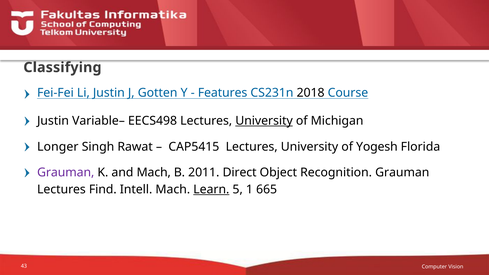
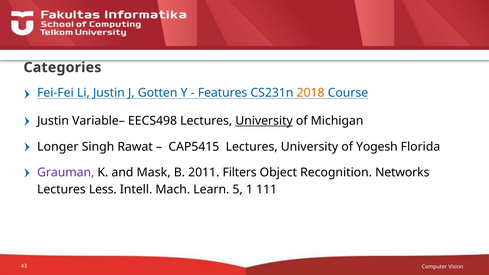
Classifying: Classifying -> Categories (62, 67)
2018 colour: black -> orange (311, 93)
and Mach: Mach -> Mask (154, 173)
Direct: Direct -> Filters (240, 173)
Recognition Grauman: Grauman -> Networks (402, 173)
Find: Find -> Less (103, 189)
Learn underline: present -> none (211, 189)
665: 665 -> 111 (267, 189)
